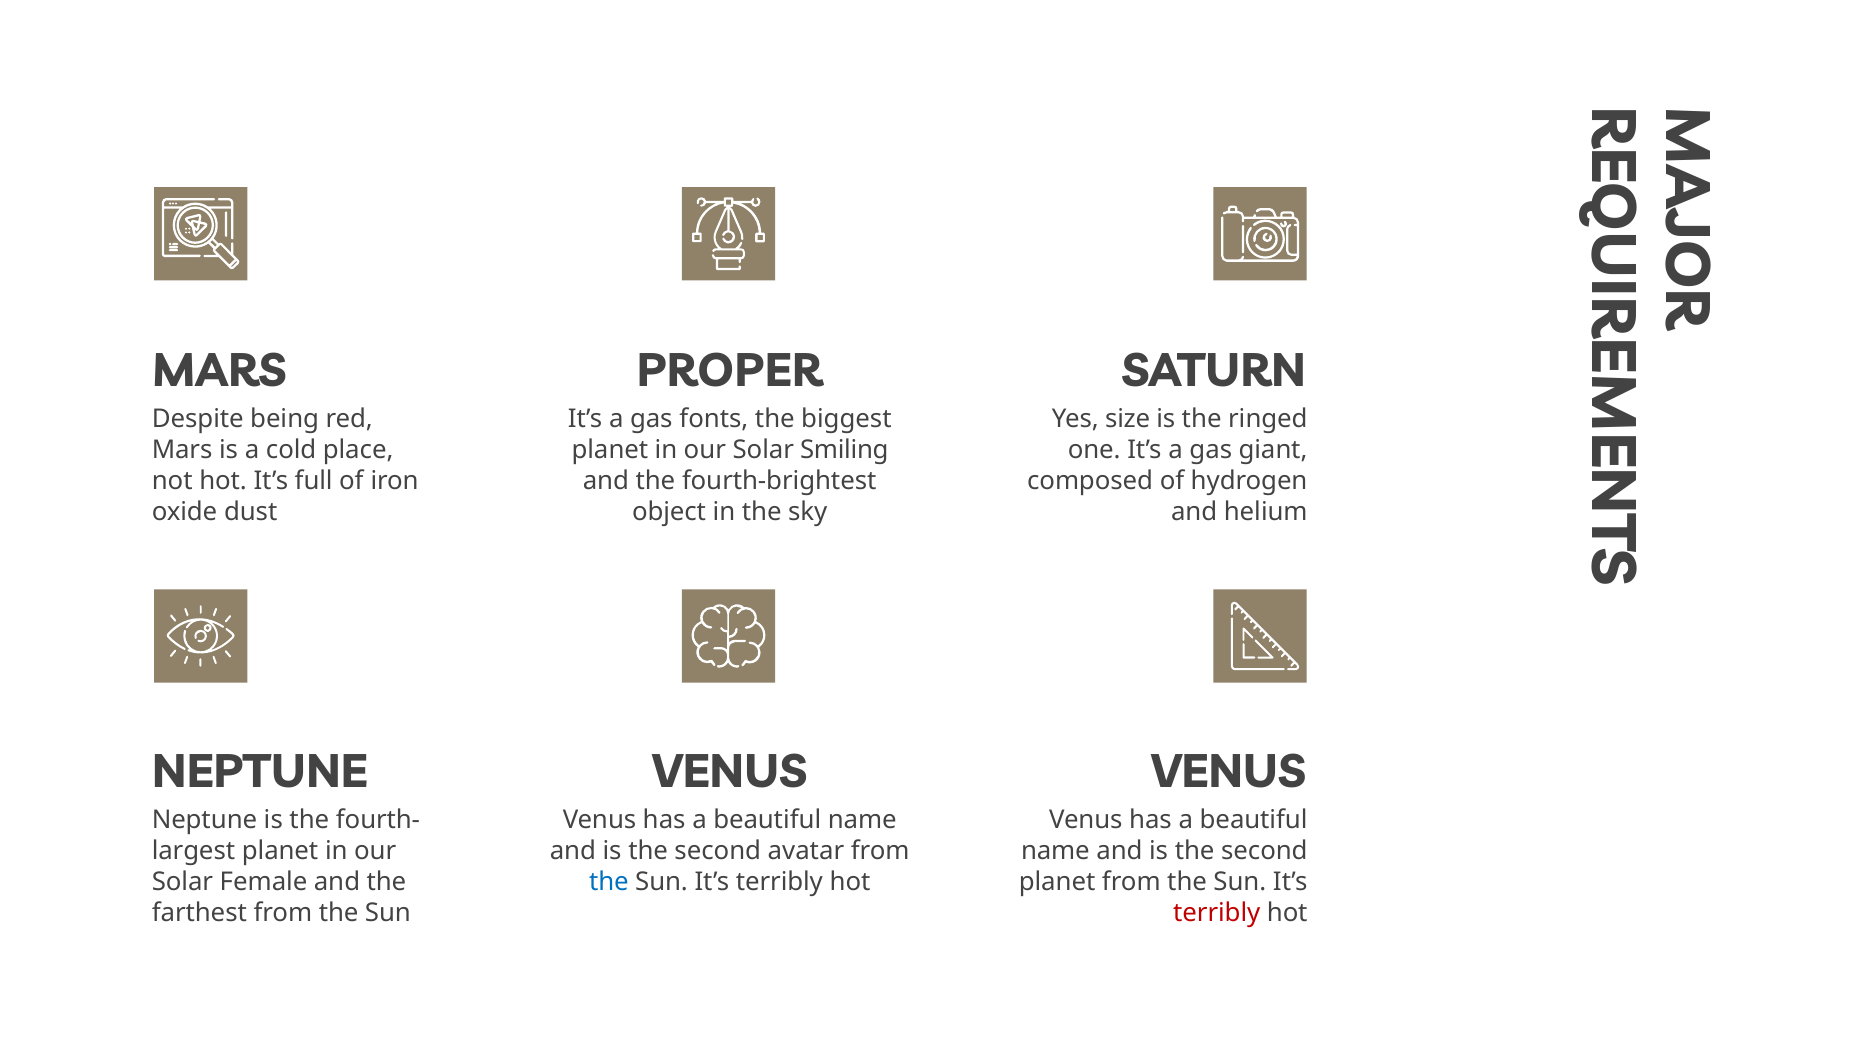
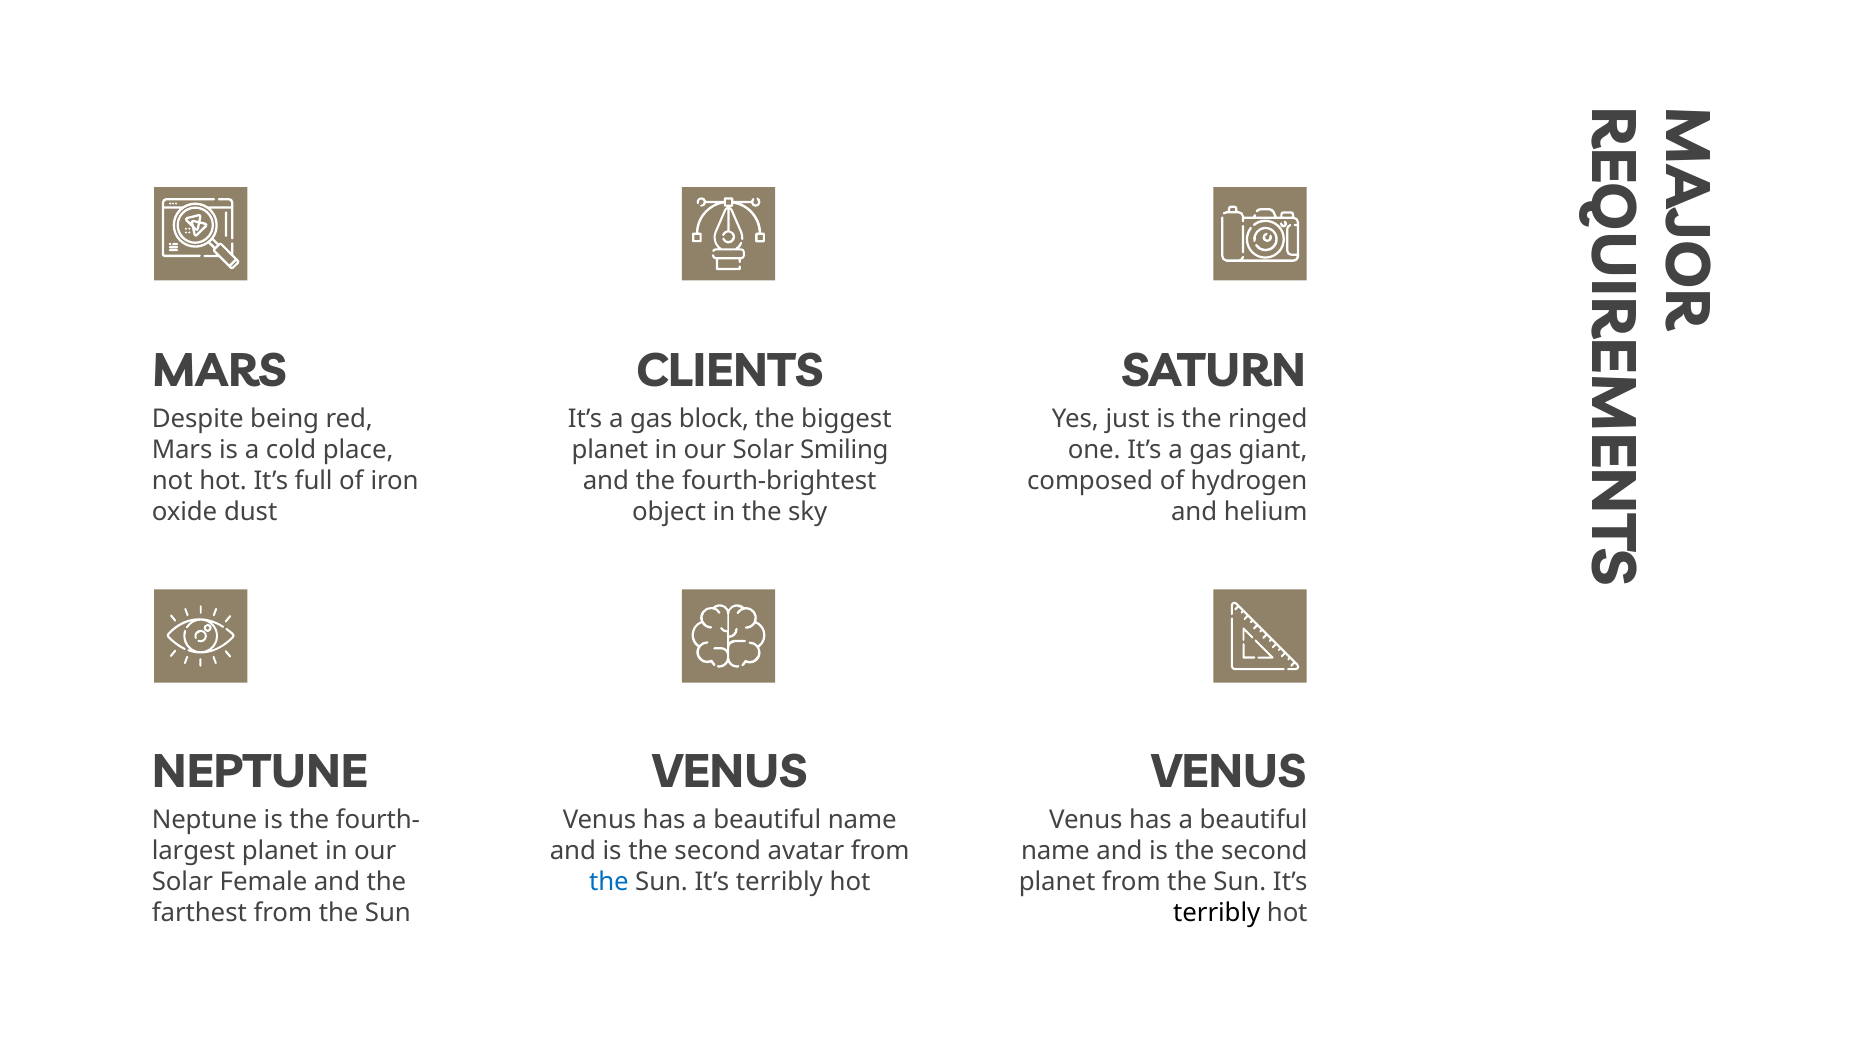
PROPER: PROPER -> CLIENTS (730, 371)
fonts: fonts -> block (714, 419)
size: size -> just (1128, 419)
terribly colour: red -> black (1217, 913)
